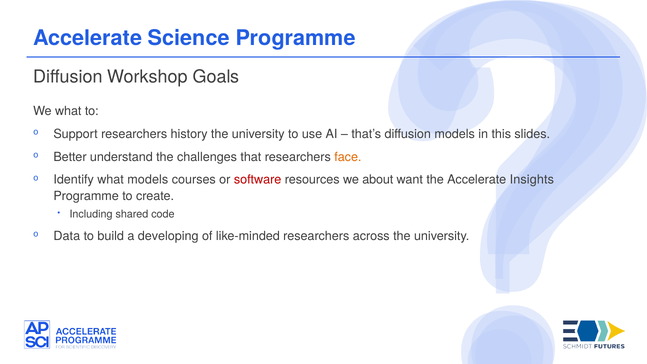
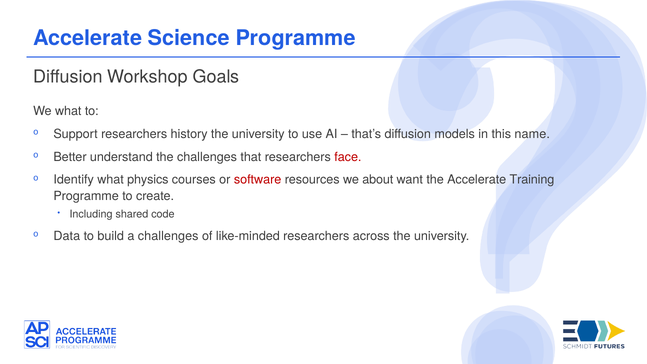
slides: slides -> name (532, 134)
face colour: orange -> red (348, 157)
what models: models -> physics (148, 180)
Insights: Insights -> Training (532, 180)
a developing: developing -> challenges (168, 236)
